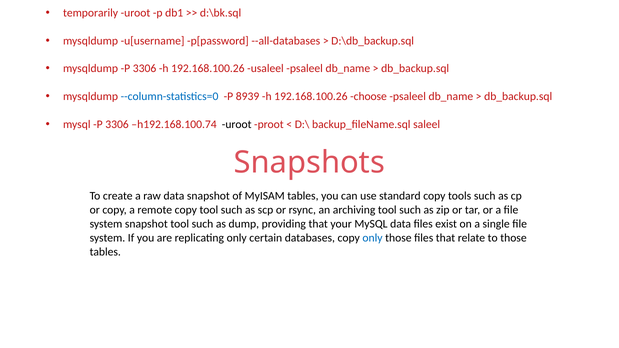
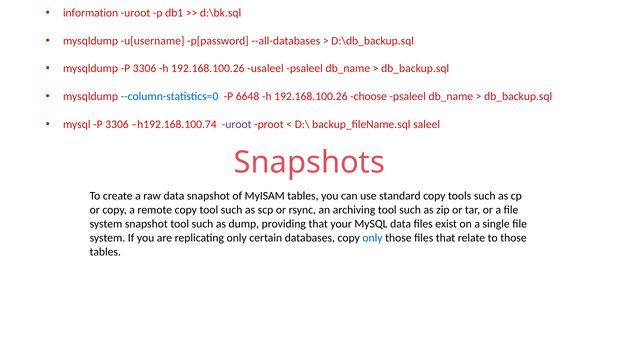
temporarily: temporarily -> information (91, 13)
8939: 8939 -> 6648 (248, 97)
uroot colour: black -> purple (237, 124)
